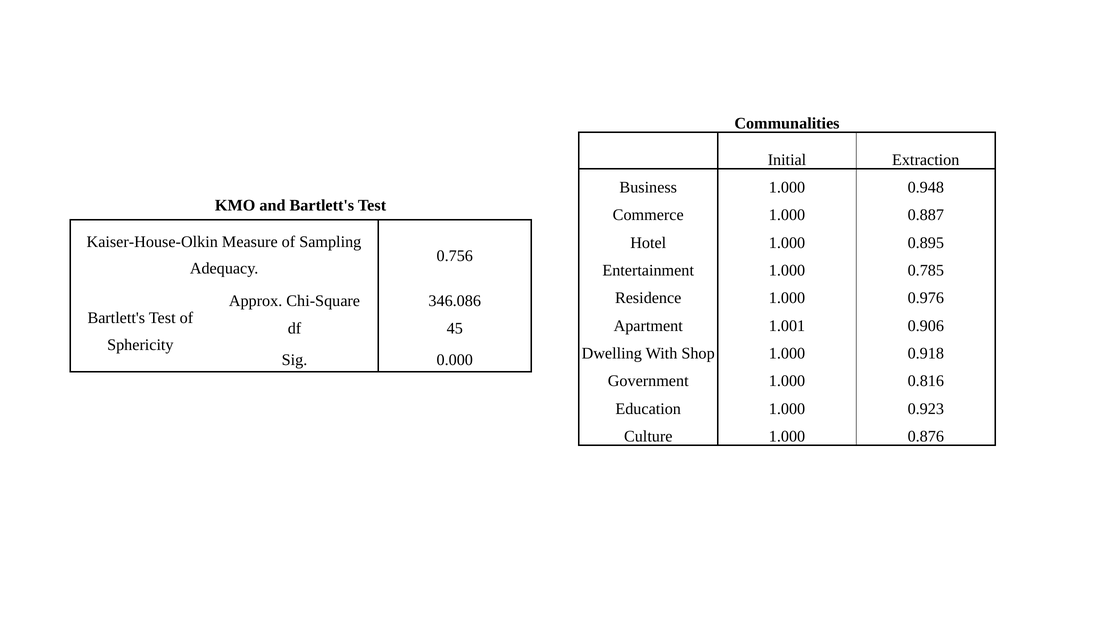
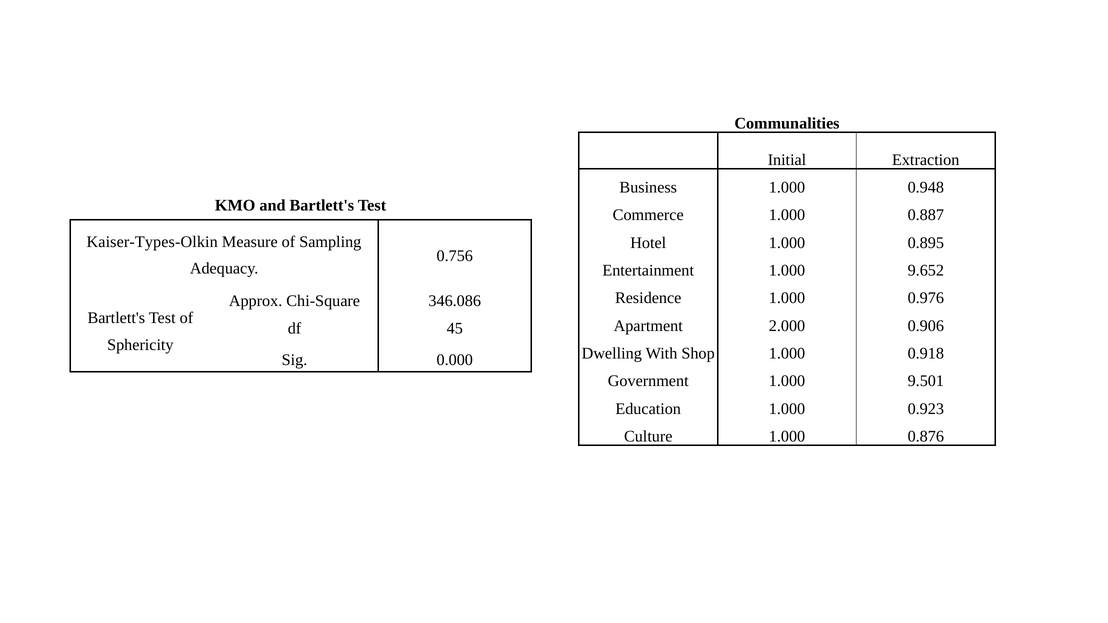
Kaiser-House-Olkin: Kaiser-House-Olkin -> Kaiser-Types-Olkin (152, 242)
0.785: 0.785 -> 9.652 (926, 270)
1.001: 1.001 -> 2.000 (787, 326)
0.816: 0.816 -> 9.501 (926, 381)
